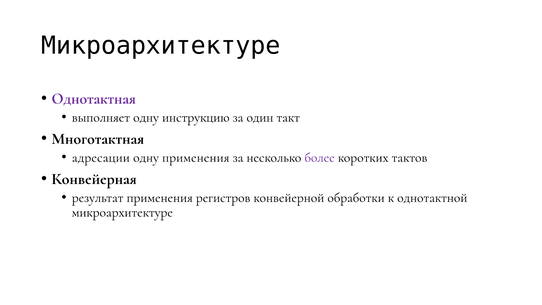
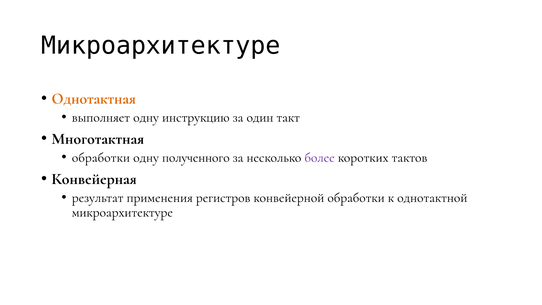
Однотактная colour: purple -> orange (94, 98)
адресации: адресации -> обработки (101, 157)
одну применения: применения -> полученного (196, 157)
